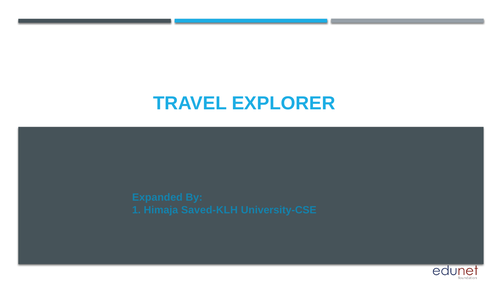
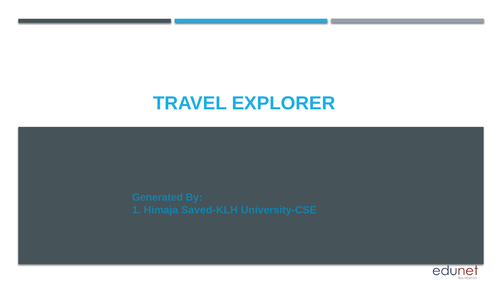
Expanded: Expanded -> Generated (157, 198)
